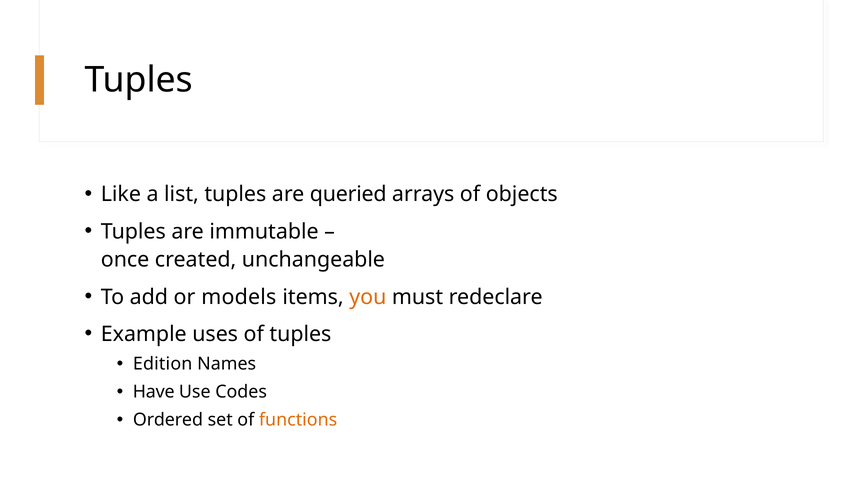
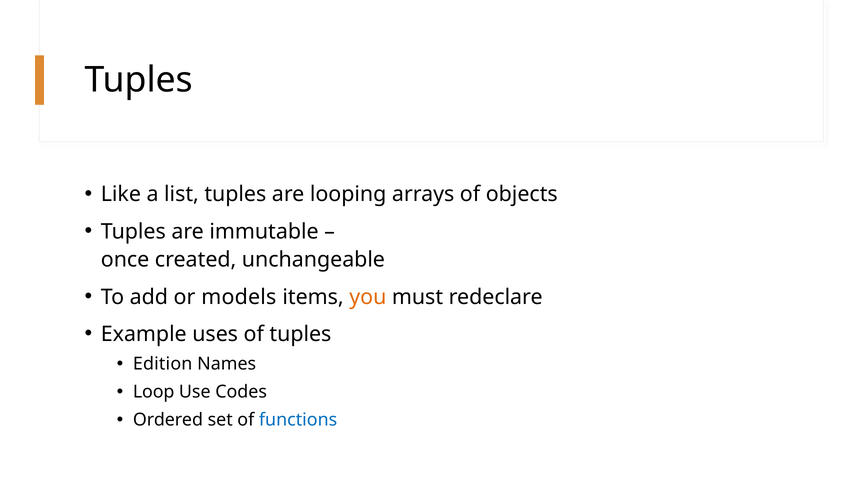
queried: queried -> looping (348, 194)
Have: Have -> Loop (154, 392)
functions colour: orange -> blue (298, 420)
